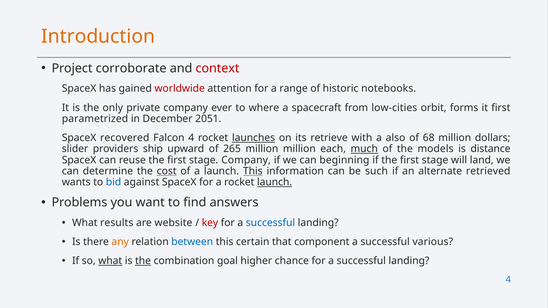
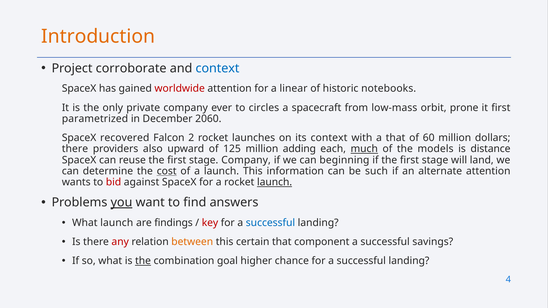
context colour: red -> blue (217, 68)
range: range -> linear (294, 89)
where: where -> circles (264, 108)
low-cities: low-cities -> low-mass (394, 108)
forms: forms -> prone (464, 108)
2051: 2051 -> 2060 (208, 119)
Falcon 4: 4 -> 2 (191, 138)
launches underline: present -> none (254, 138)
its retrieve: retrieve -> context (329, 138)
a also: also -> that (396, 138)
68: 68 -> 60 (429, 138)
slider: slider -> there (75, 149)
ship: ship -> also (153, 149)
265: 265 -> 125 (232, 149)
million million: million -> adding (299, 149)
This underline: present -> none (253, 171)
alternate retrieved: retrieved -> attention (488, 171)
bid colour: blue -> red (114, 182)
you underline: none -> present (121, 203)
What results: results -> launch (117, 223)
website: website -> findings (174, 223)
any colour: orange -> red (120, 242)
between colour: blue -> orange (192, 242)
various: various -> savings (433, 242)
what underline: present -> none (110, 261)
